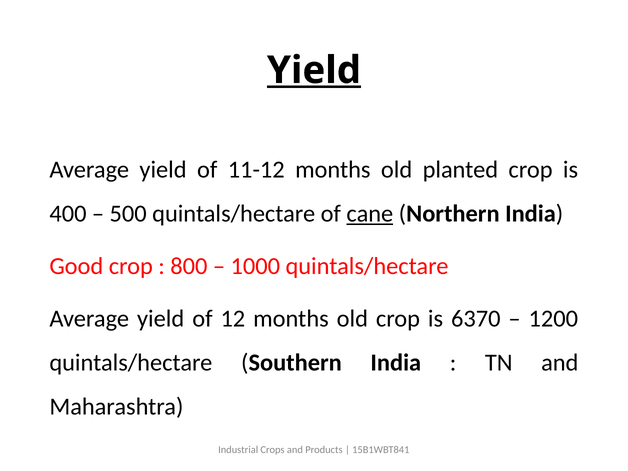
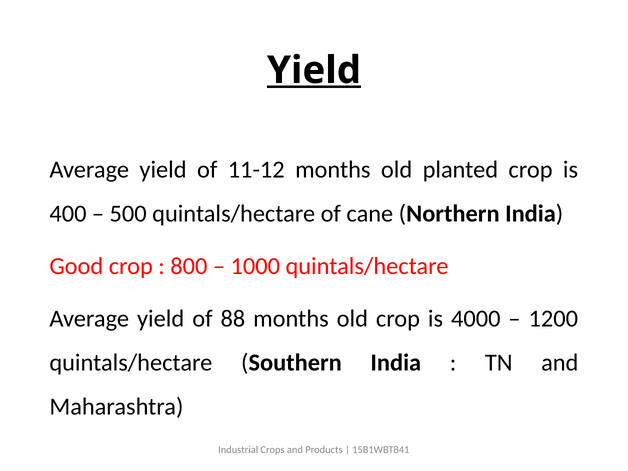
cane underline: present -> none (370, 214)
12: 12 -> 88 (233, 319)
6370: 6370 -> 4000 (476, 319)
